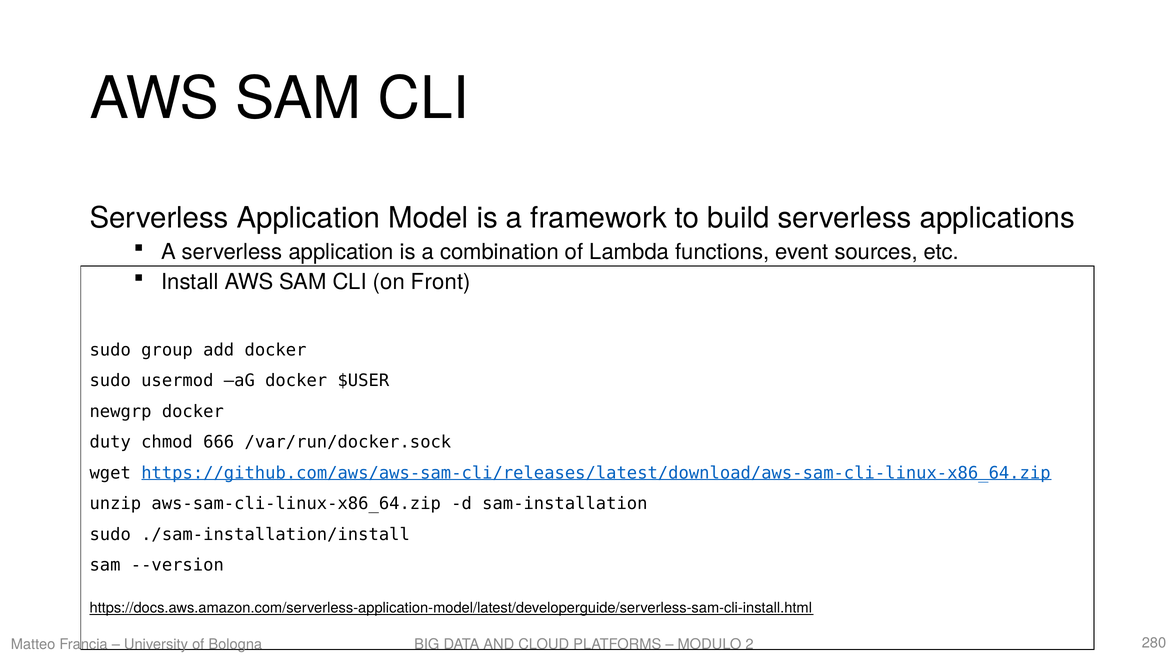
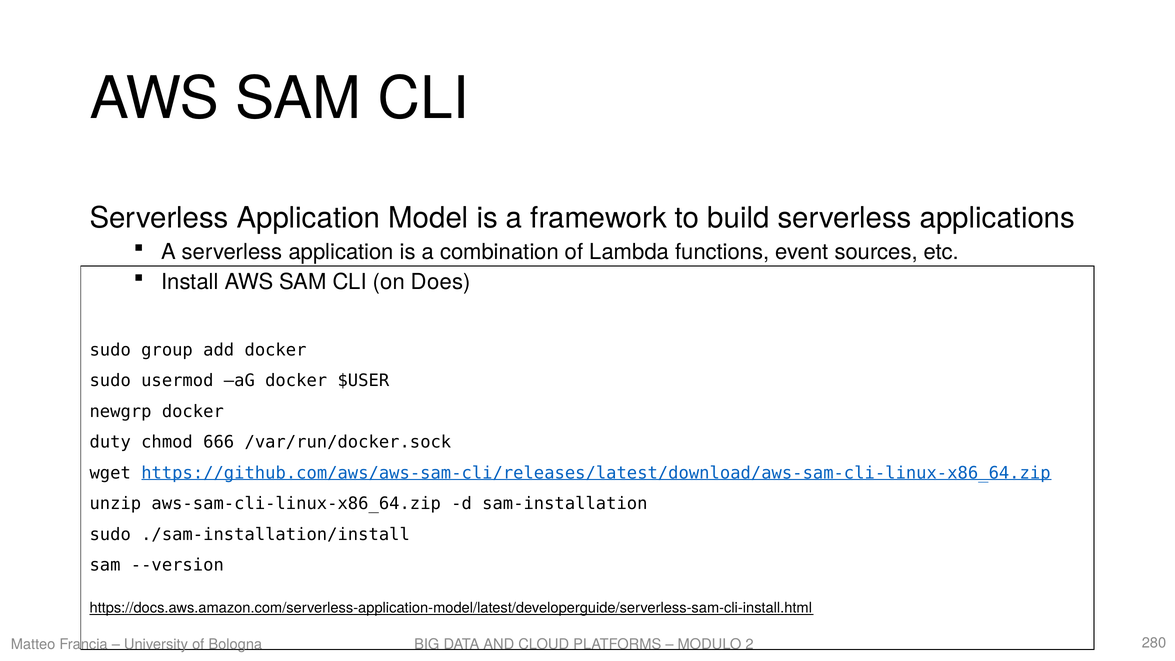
Front: Front -> Does (441, 282)
